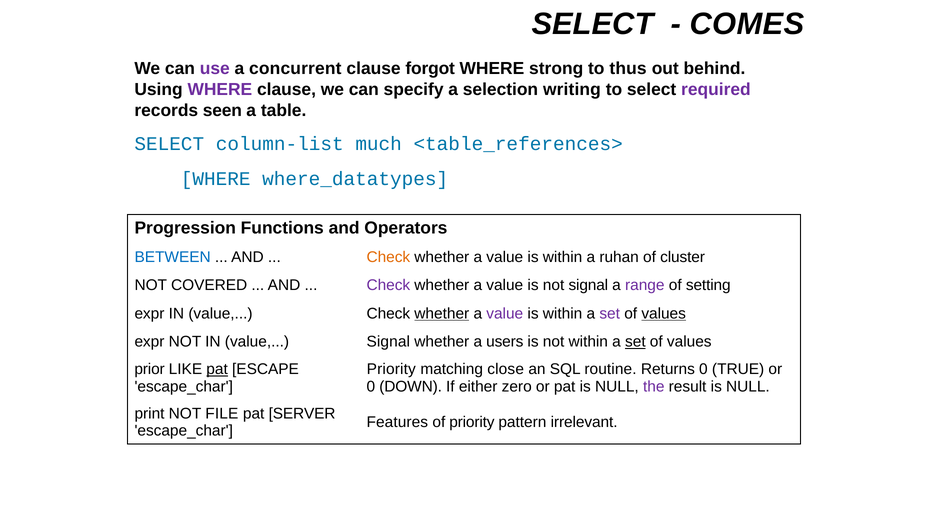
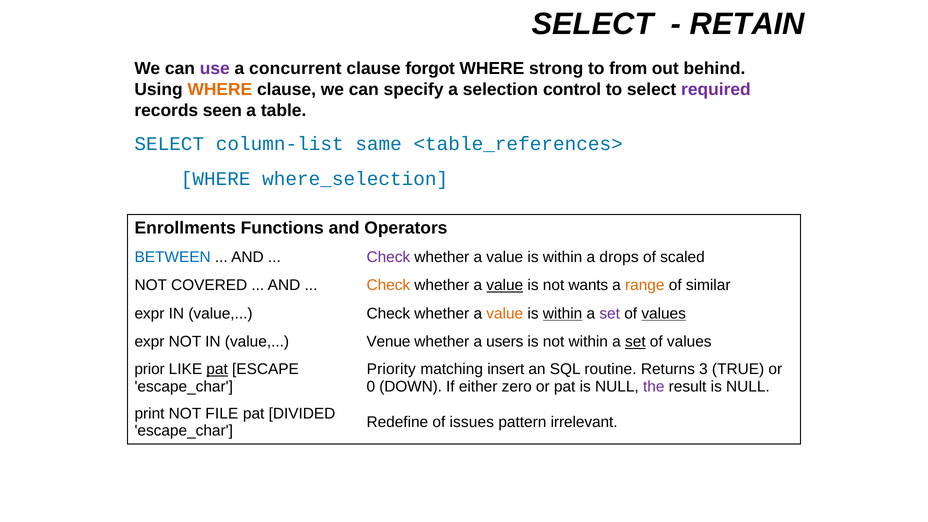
COMES: COMES -> RETAIN (747, 24)
thus: thus -> from (628, 69)
WHERE colour: purple -> orange (220, 89)
writing: writing -> control (572, 89)
much: much -> same (379, 144)
where_datatypes: where_datatypes -> where_selection (355, 179)
Progression: Progression -> Enrollments (185, 228)
Check colour: orange -> purple (388, 257)
ruhan: ruhan -> drops (619, 257)
cluster: cluster -> scaled (682, 257)
Check colour: purple -> orange (388, 285)
value underline: none -> present (505, 285)
not signal: signal -> wants (588, 285)
range colour: purple -> orange (645, 285)
setting: setting -> similar (708, 285)
whether underline: present -> none (442, 314)
value colour: purple -> orange (505, 314)
within underline: none -> present (563, 314)
value Signal: Signal -> Venue (388, 342)
close: close -> insert (506, 369)
Returns 0: 0 -> 3 (703, 369)
SERVER: SERVER -> DIVIDED (302, 414)
Features: Features -> Redefine (397, 422)
of priority: priority -> issues (472, 422)
